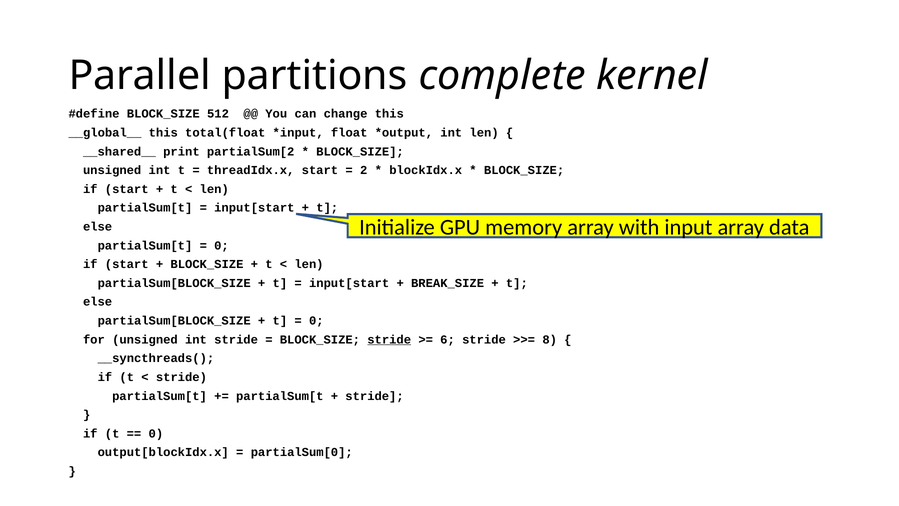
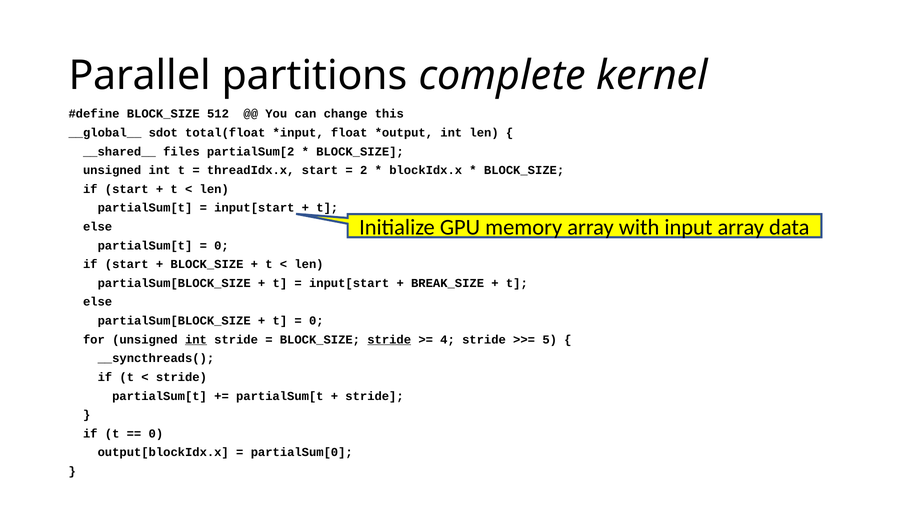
__global__ this: this -> sdot (163, 133)
print: print -> files (181, 151)
int underline: none -> present (196, 339)
6: 6 -> 4 (448, 339)
8: 8 -> 5 (550, 339)
